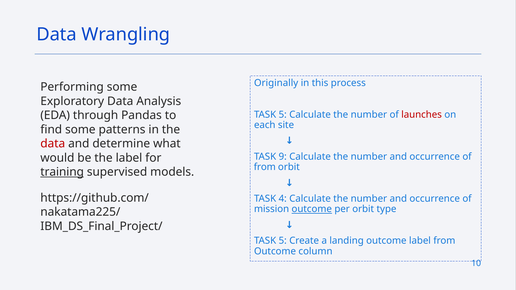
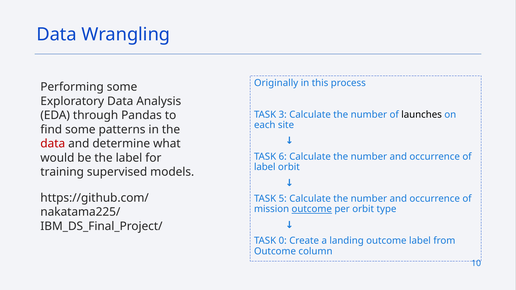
5: 5 -> 3 (283, 115)
launches colour: red -> black (422, 115)
9: 9 -> 6 (283, 157)
from: from -> label (265, 167)
training underline: present -> none (62, 172)
4: 4 -> 5 (283, 199)
5: 5 -> 0 (283, 241)
